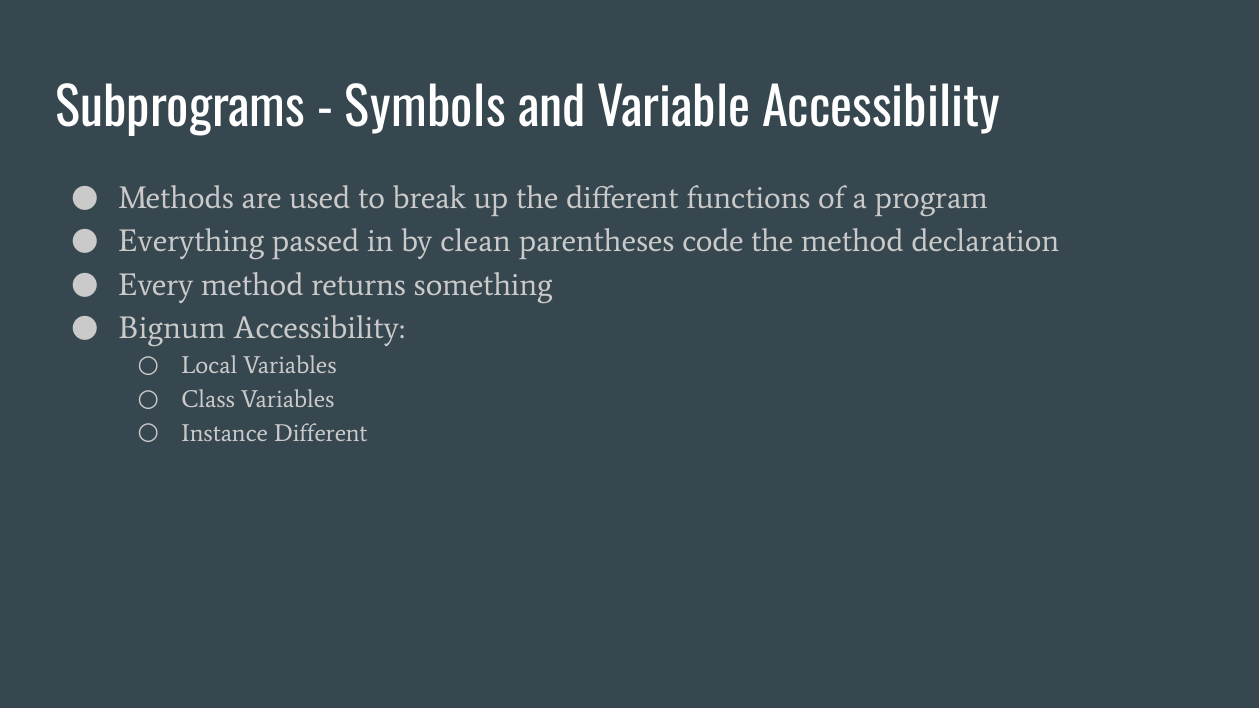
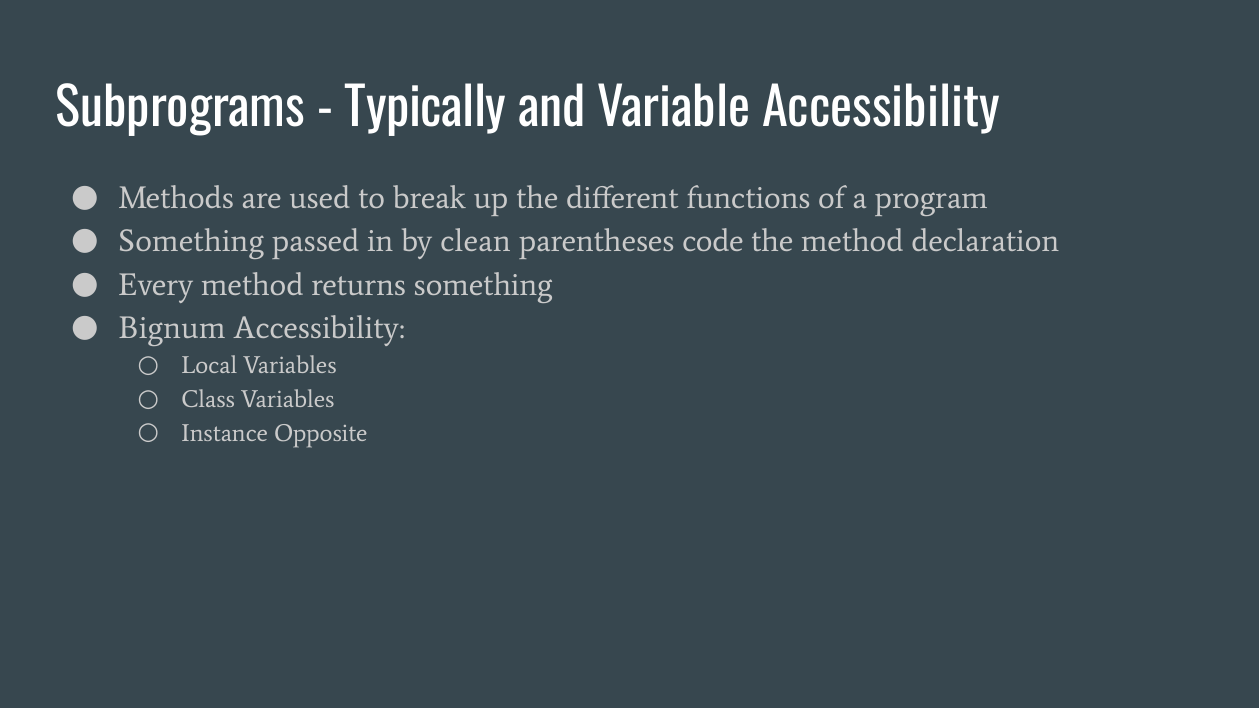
Symbols: Symbols -> Typically (426, 109)
Everything: Everything -> Something (191, 241)
Instance Different: Different -> Opposite (321, 433)
